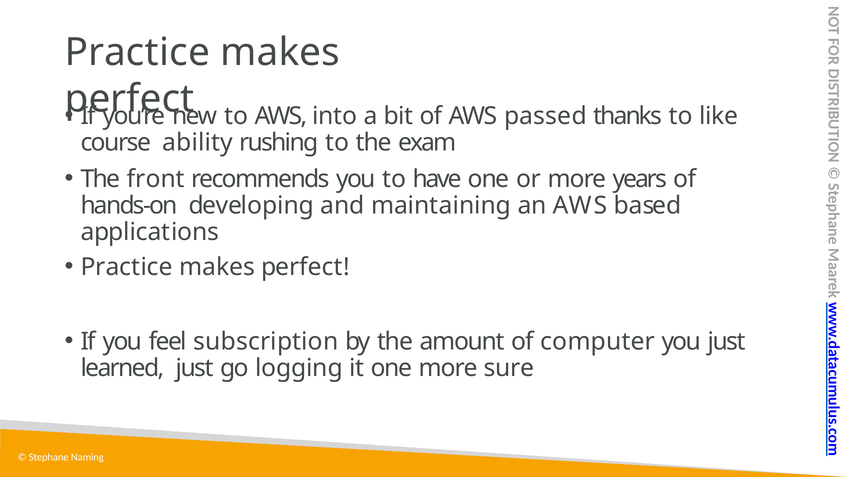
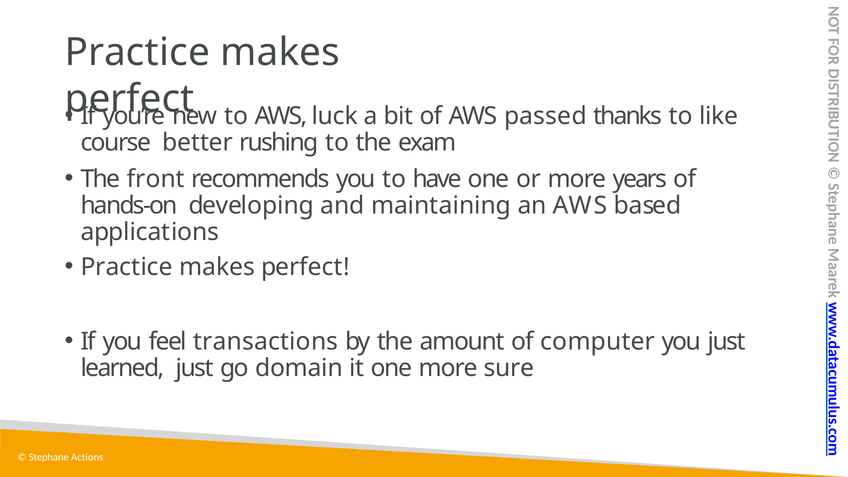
into: into -> luck (335, 116)
ability: ability -> better (198, 143)
subscription: subscription -> transactions (266, 341)
logging: logging -> domain (299, 368)
Naming: Naming -> Actions (87, 457)
